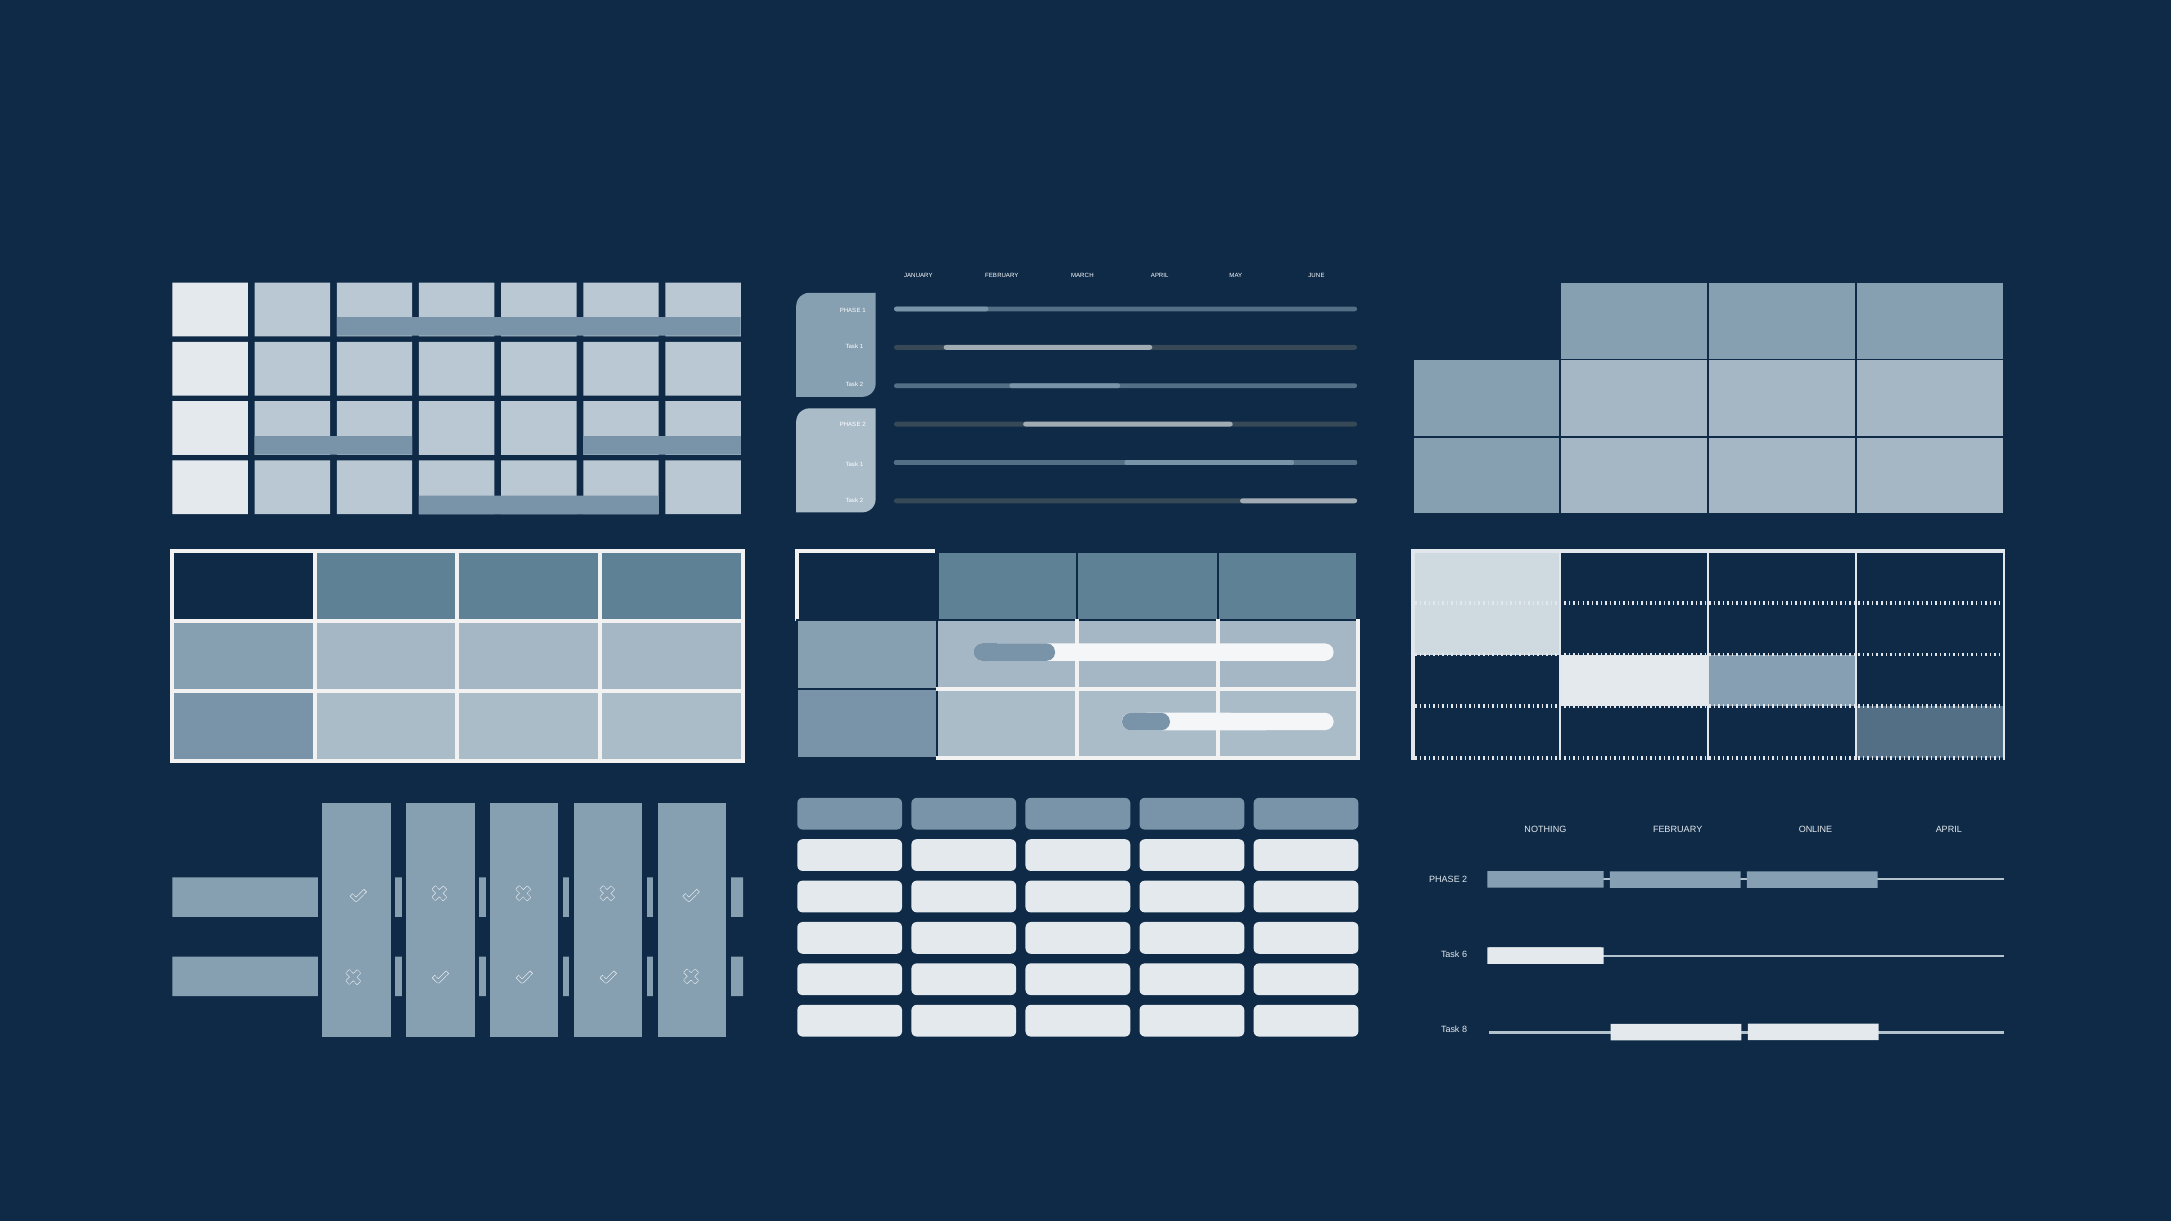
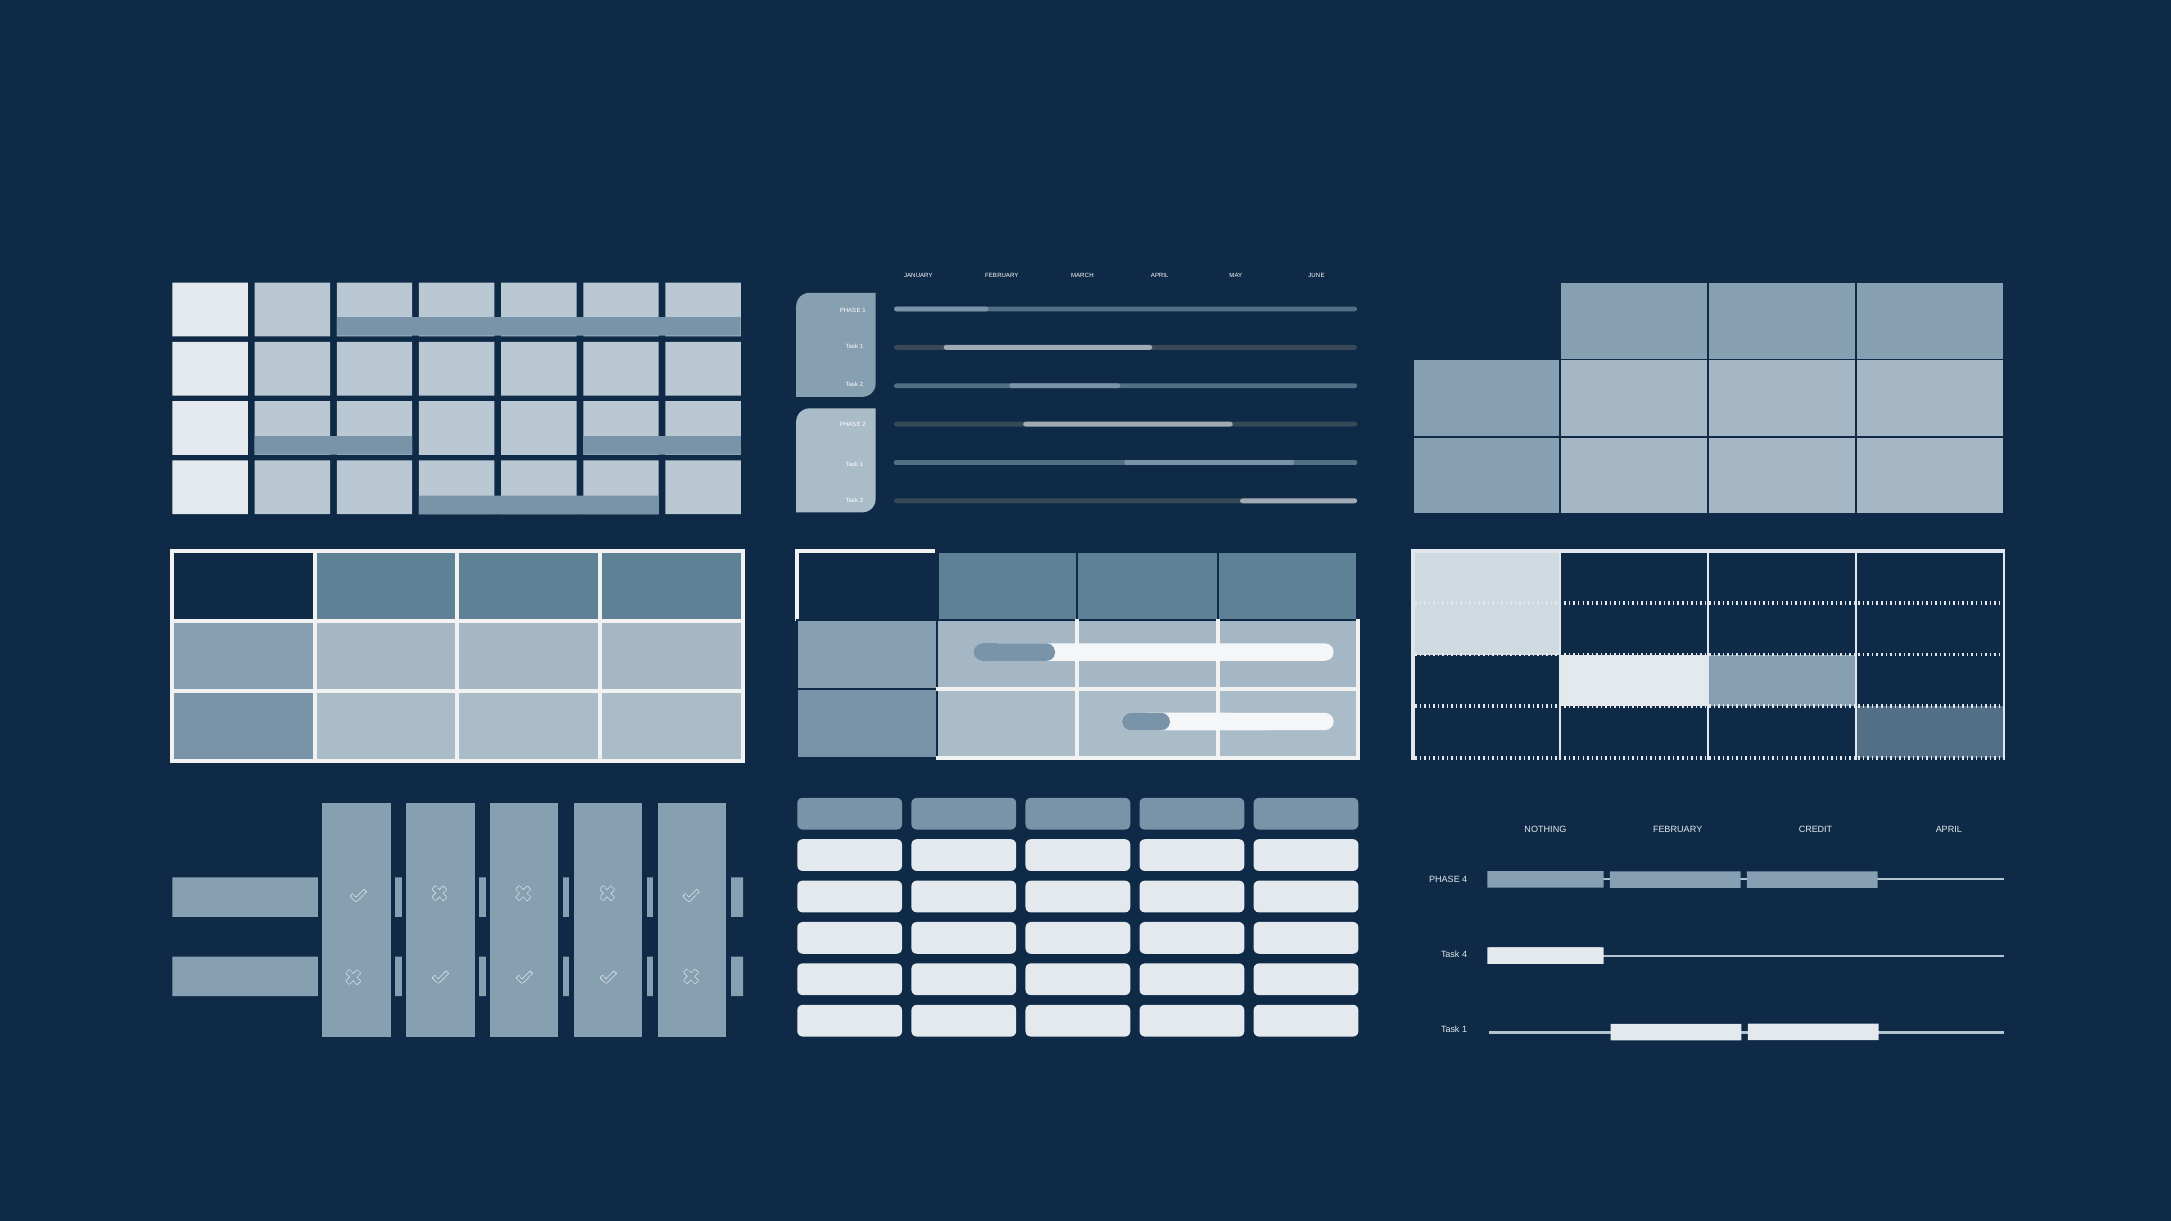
ONLINE: ONLINE -> CREDIT (1815, 830)
2: 2 -> 4 (1465, 880)
Task 6: 6 -> 4 (1465, 955)
8: 8 -> 1 (1465, 1030)
